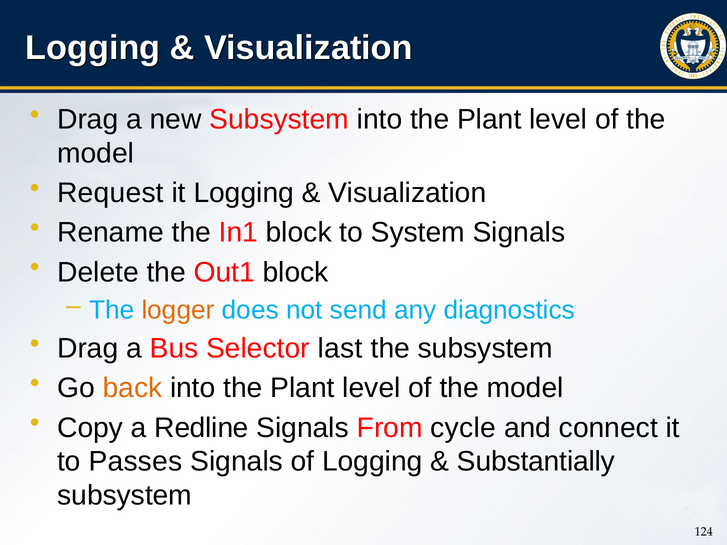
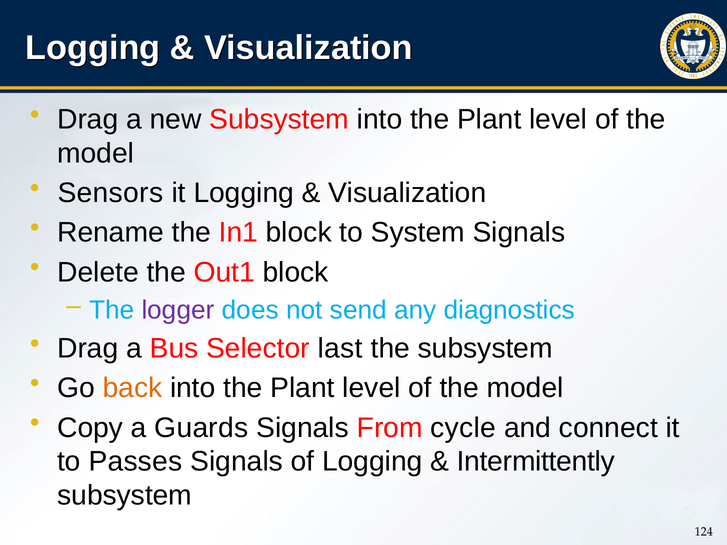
Request: Request -> Sensors (110, 193)
logger colour: orange -> purple (178, 310)
Redline: Redline -> Guards (201, 428)
Substantially: Substantially -> Intermittently (536, 462)
